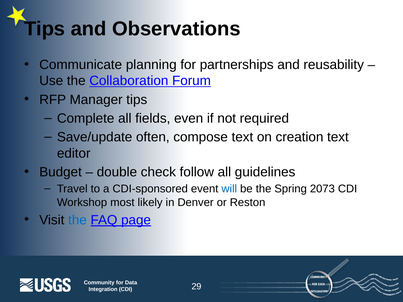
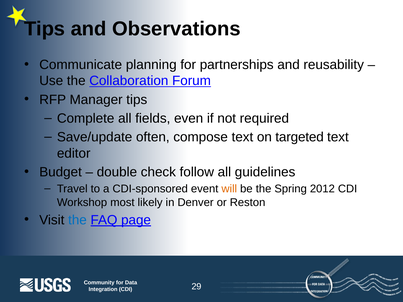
creation: creation -> targeted (300, 137)
will colour: blue -> orange (229, 189)
2073: 2073 -> 2012 (322, 189)
